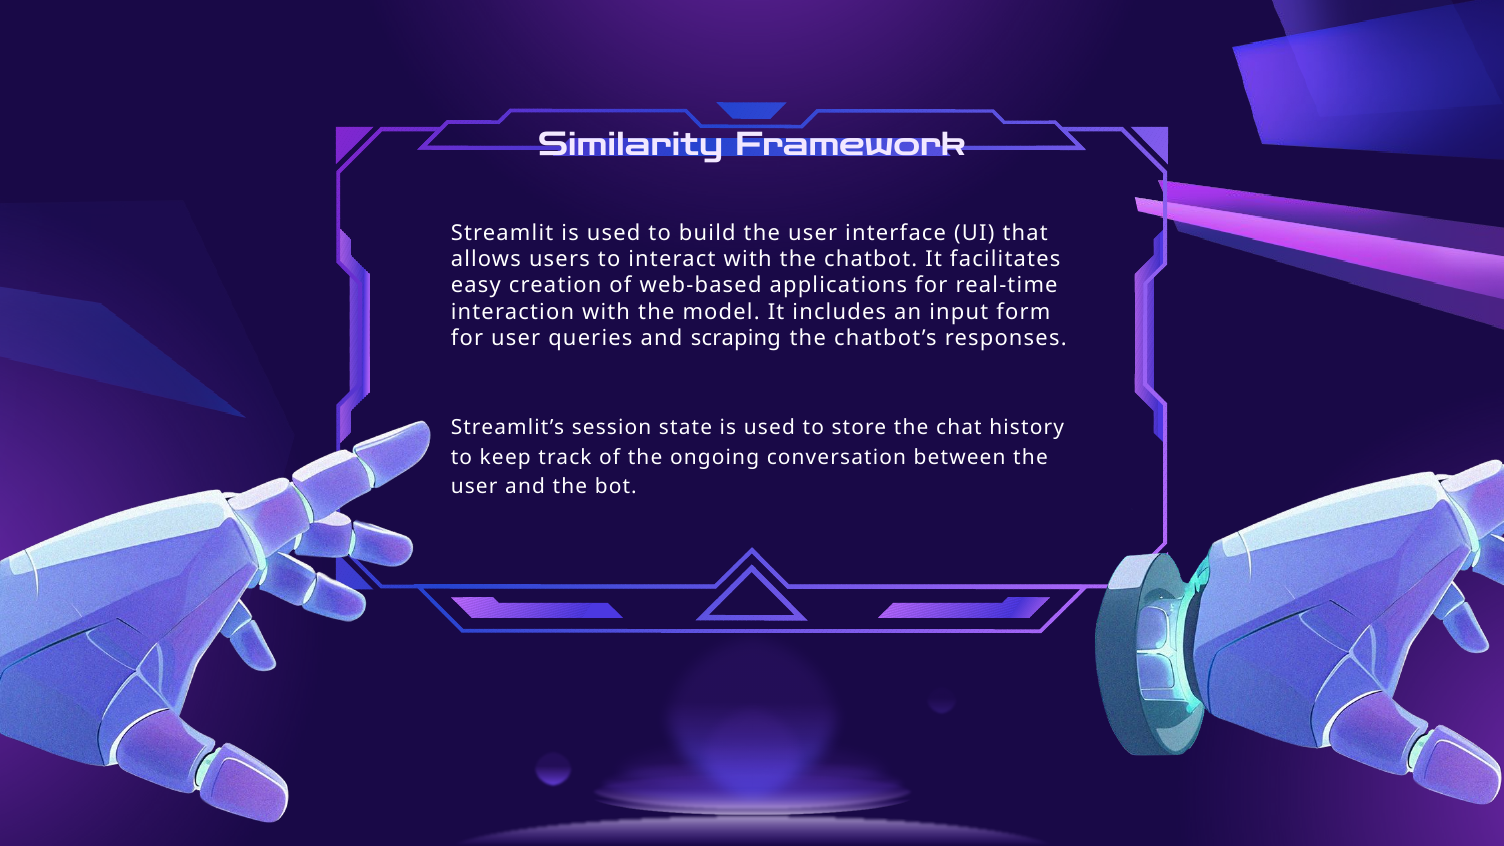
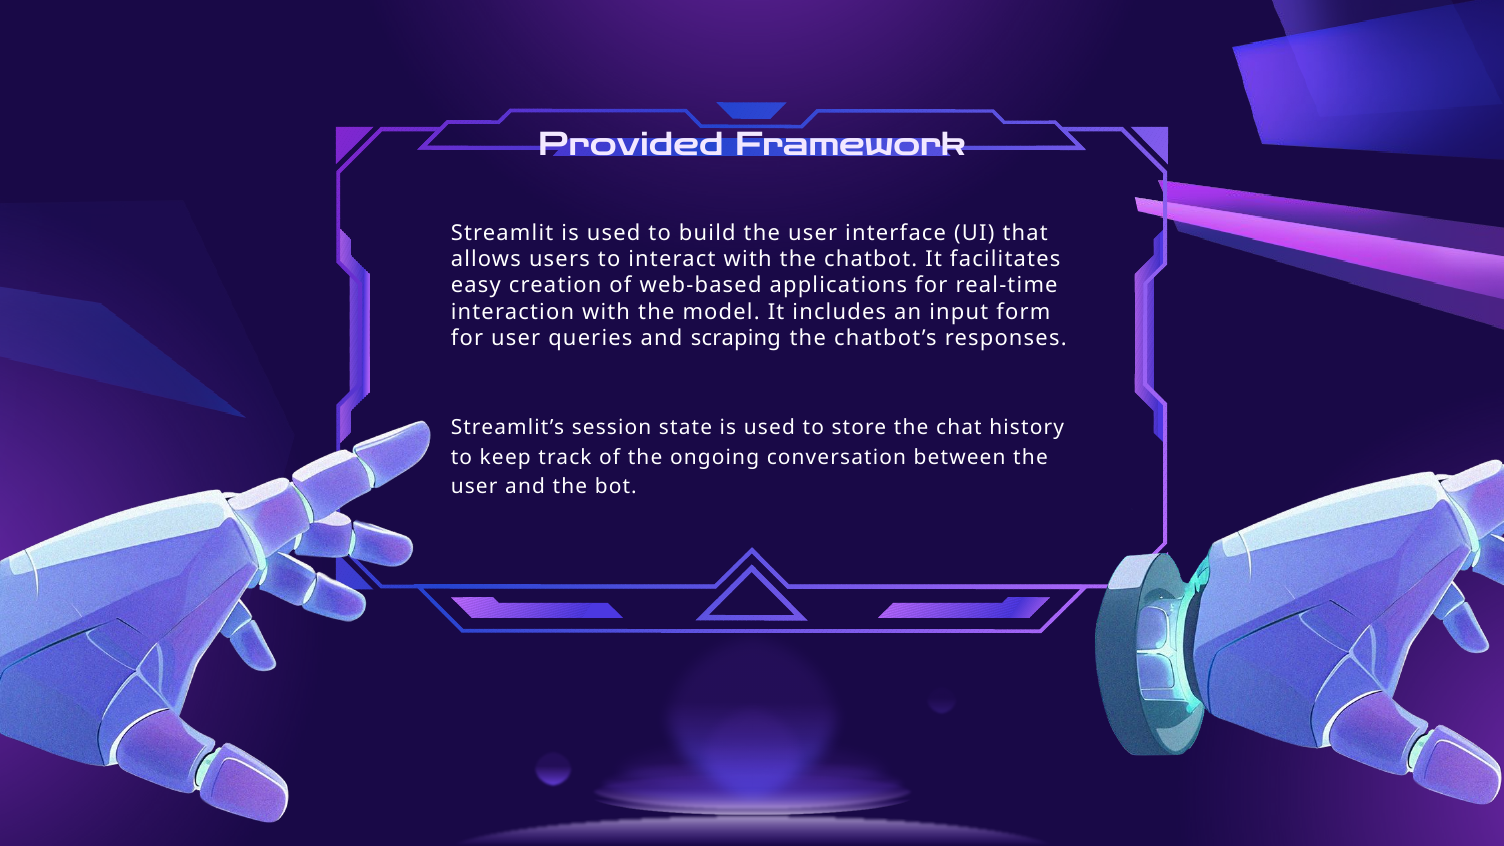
Similarity: Similarity -> Provided (631, 144)
